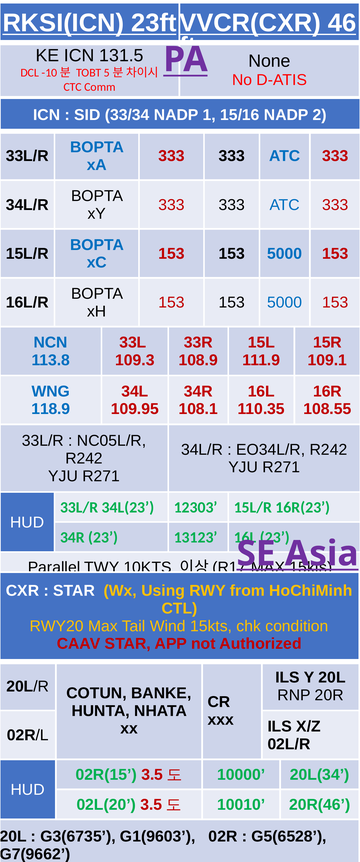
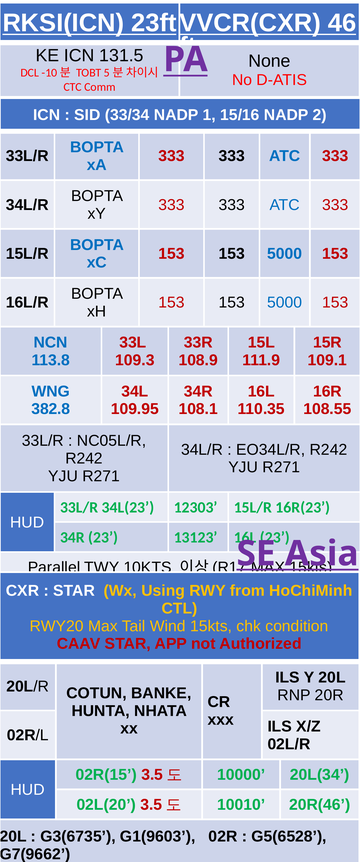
118.9: 118.9 -> 382.8 (51, 409)
